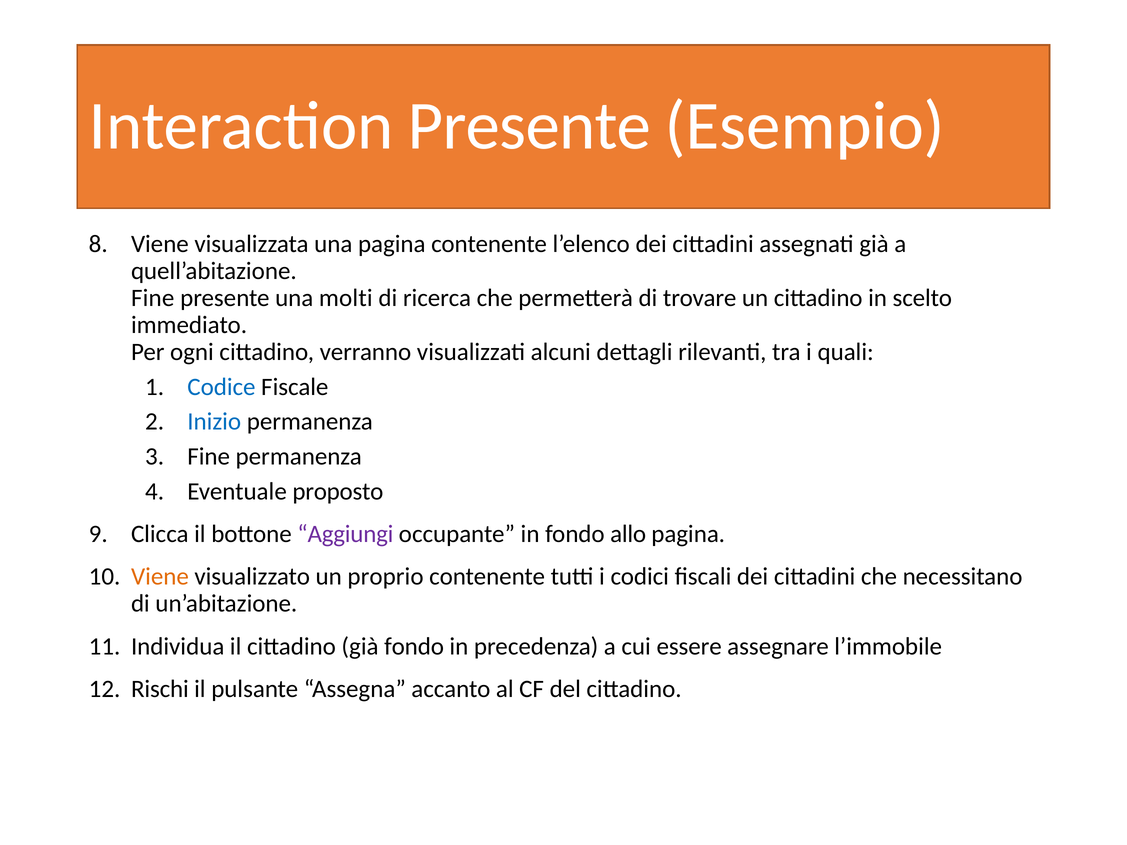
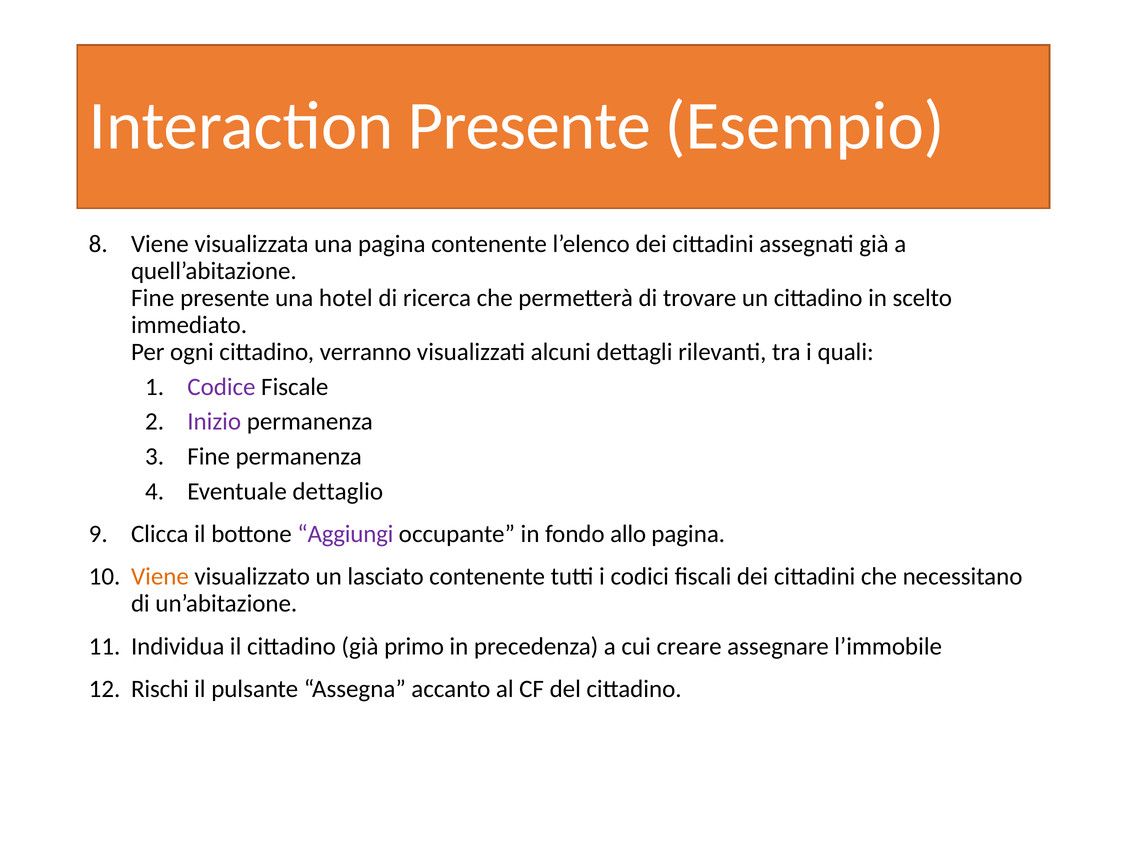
molti: molti -> hotel (346, 298)
Codice colour: blue -> purple (221, 387)
Inizio colour: blue -> purple (214, 422)
proposto: proposto -> dettaglio (338, 491)
proprio: proprio -> lasciato (386, 577)
già fondo: fondo -> primo (414, 646)
essere: essere -> creare (689, 646)
